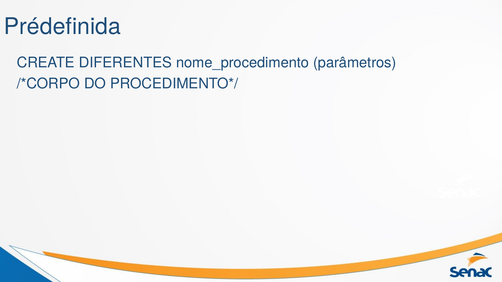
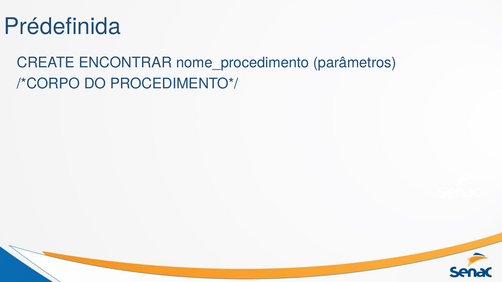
DIFERENTES: DIFERENTES -> ENCONTRAR (125, 63)
